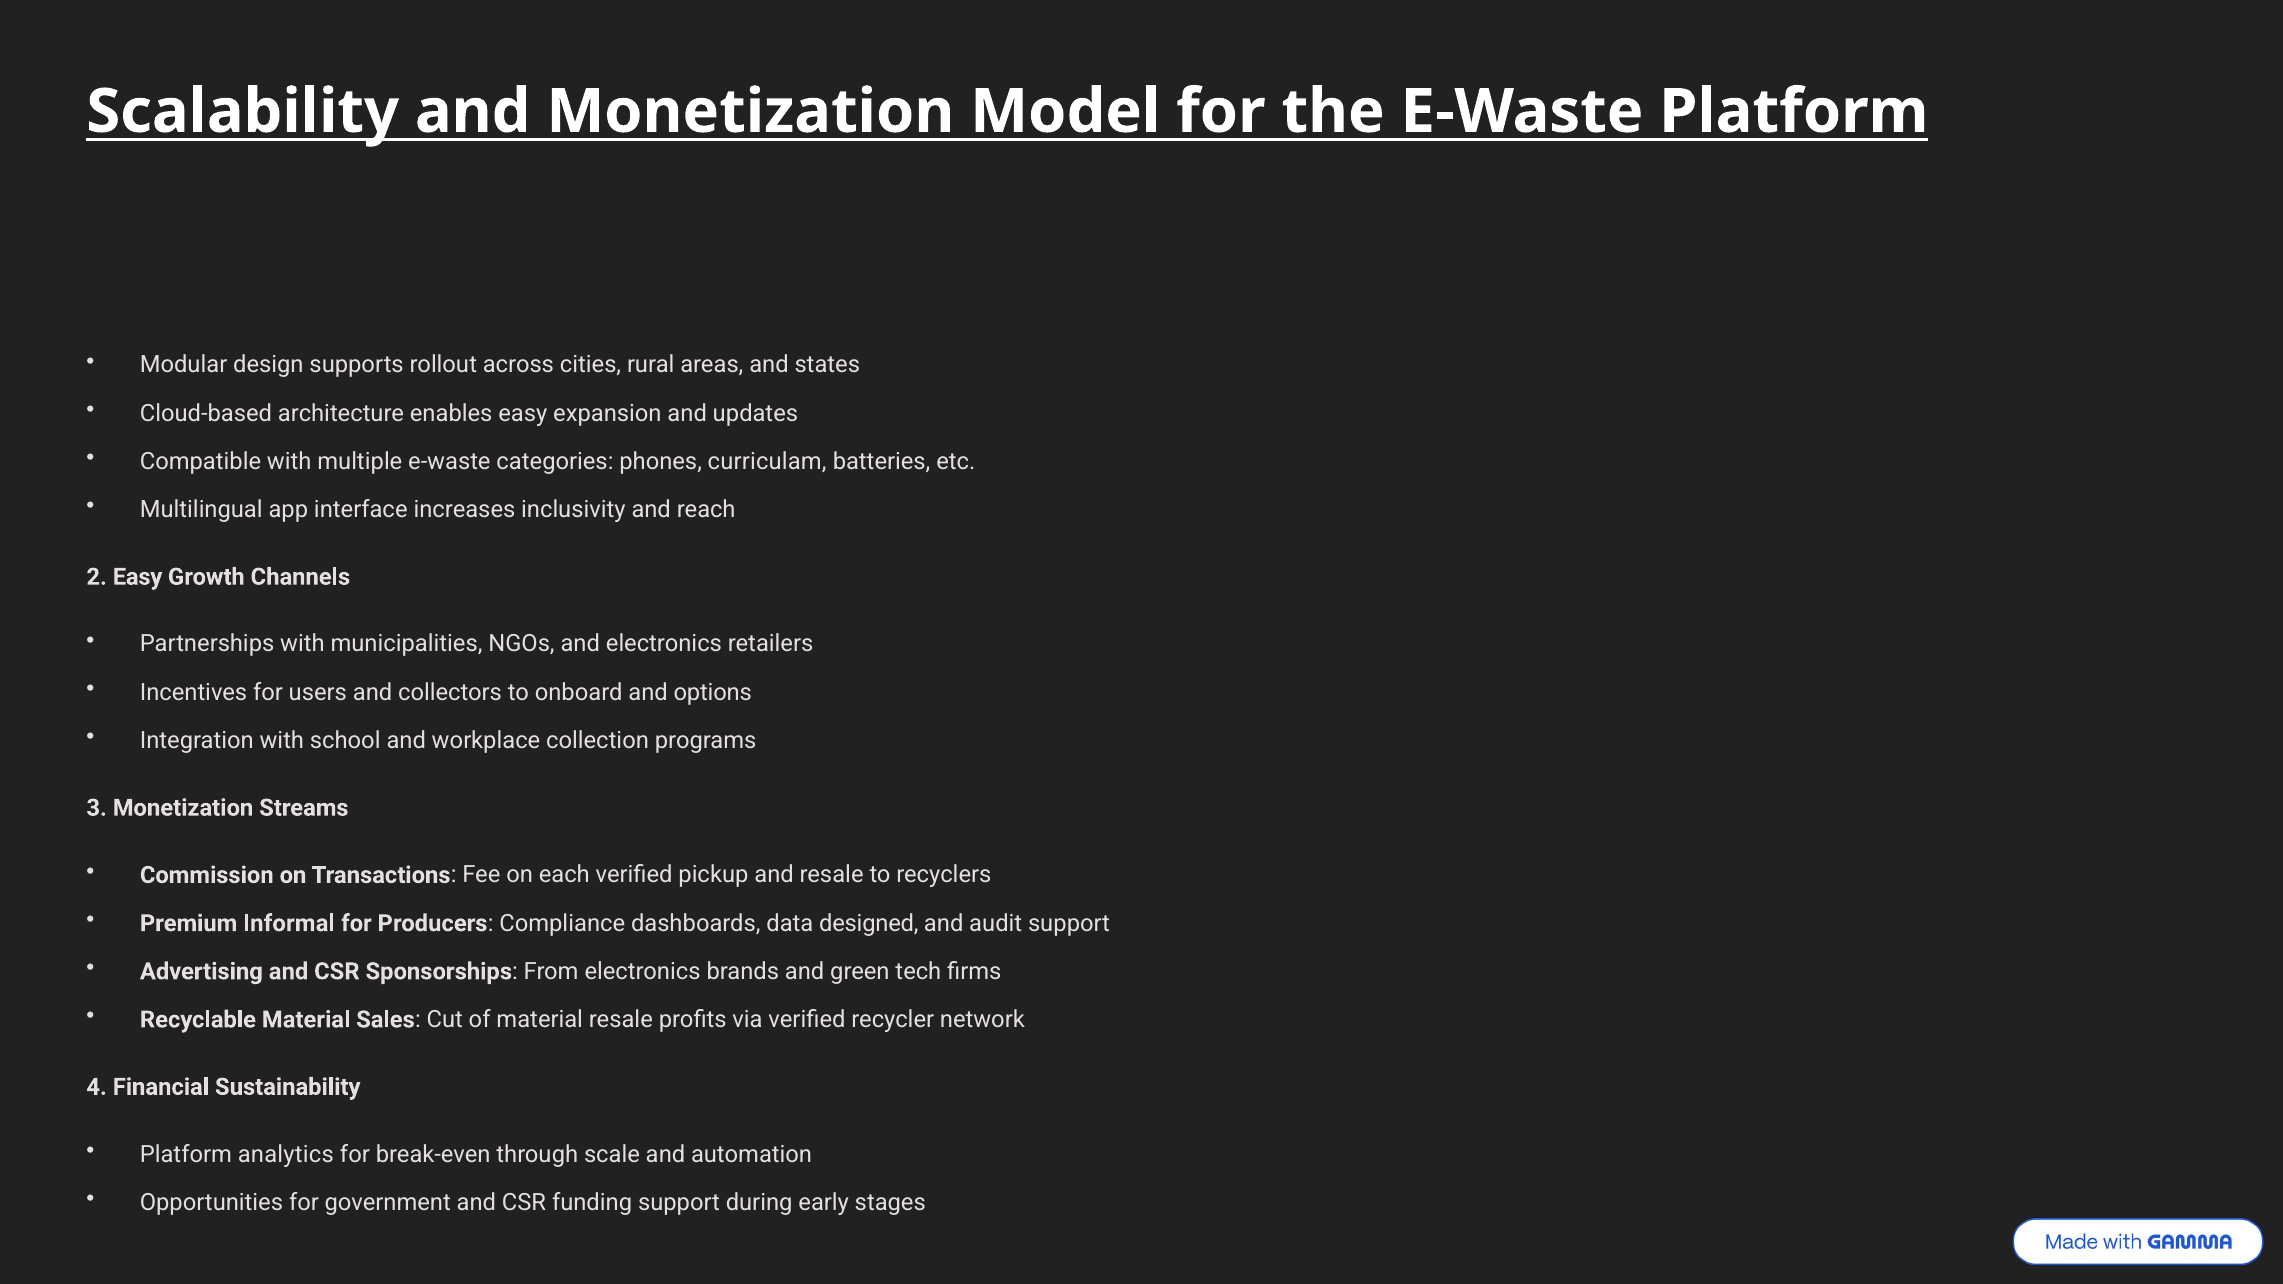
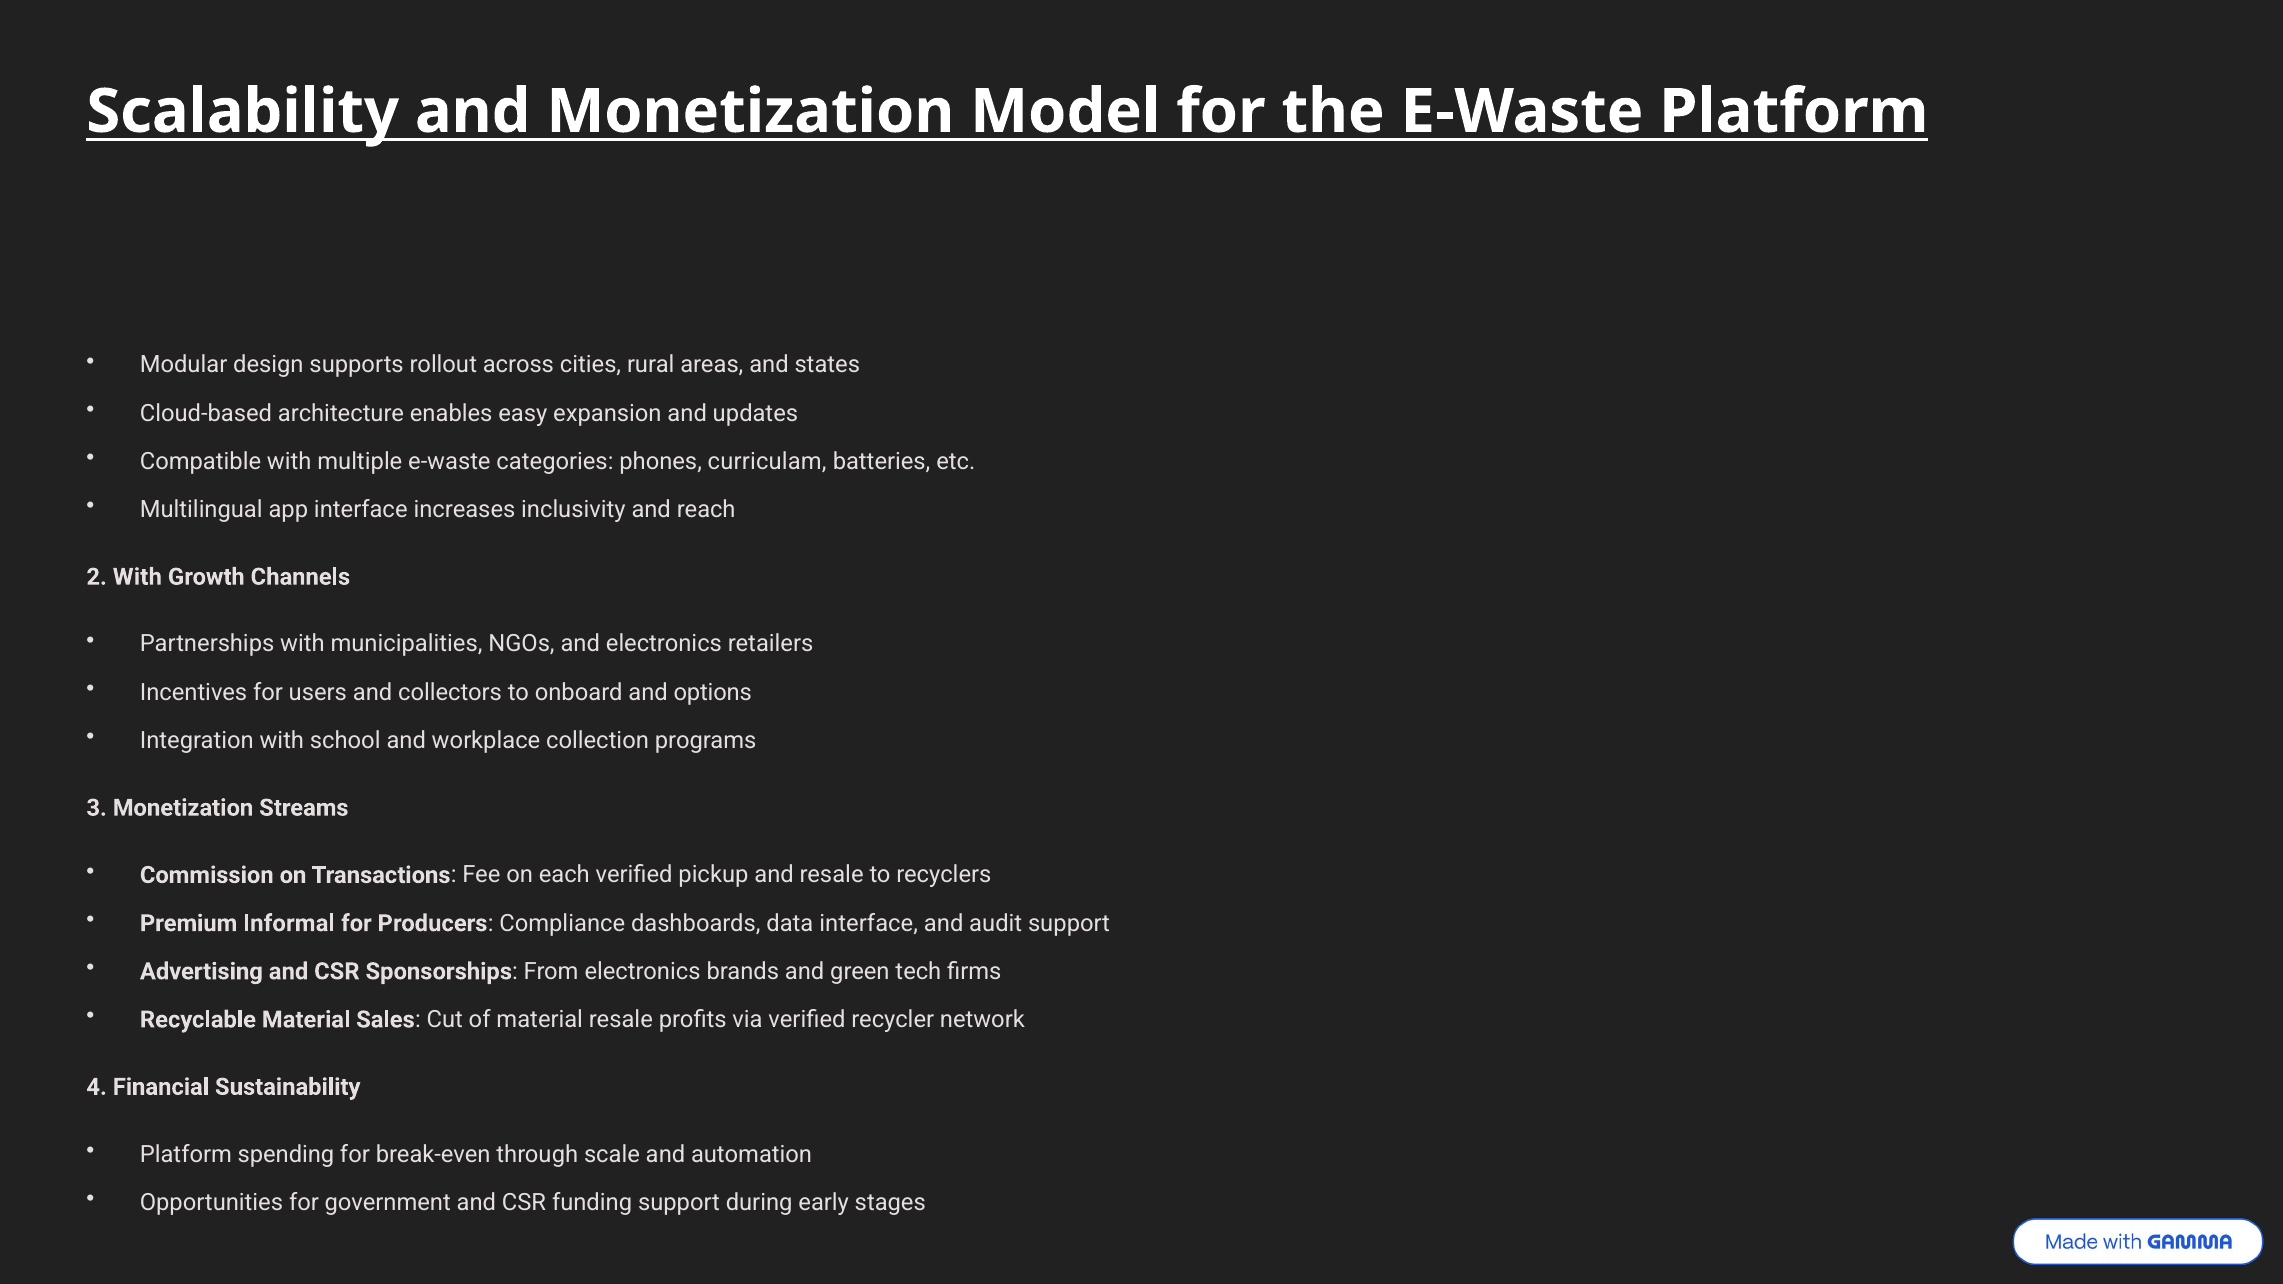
2 Easy: Easy -> With (137, 577)
data designed: designed -> interface (869, 923)
analytics: analytics -> spending (286, 1154)
